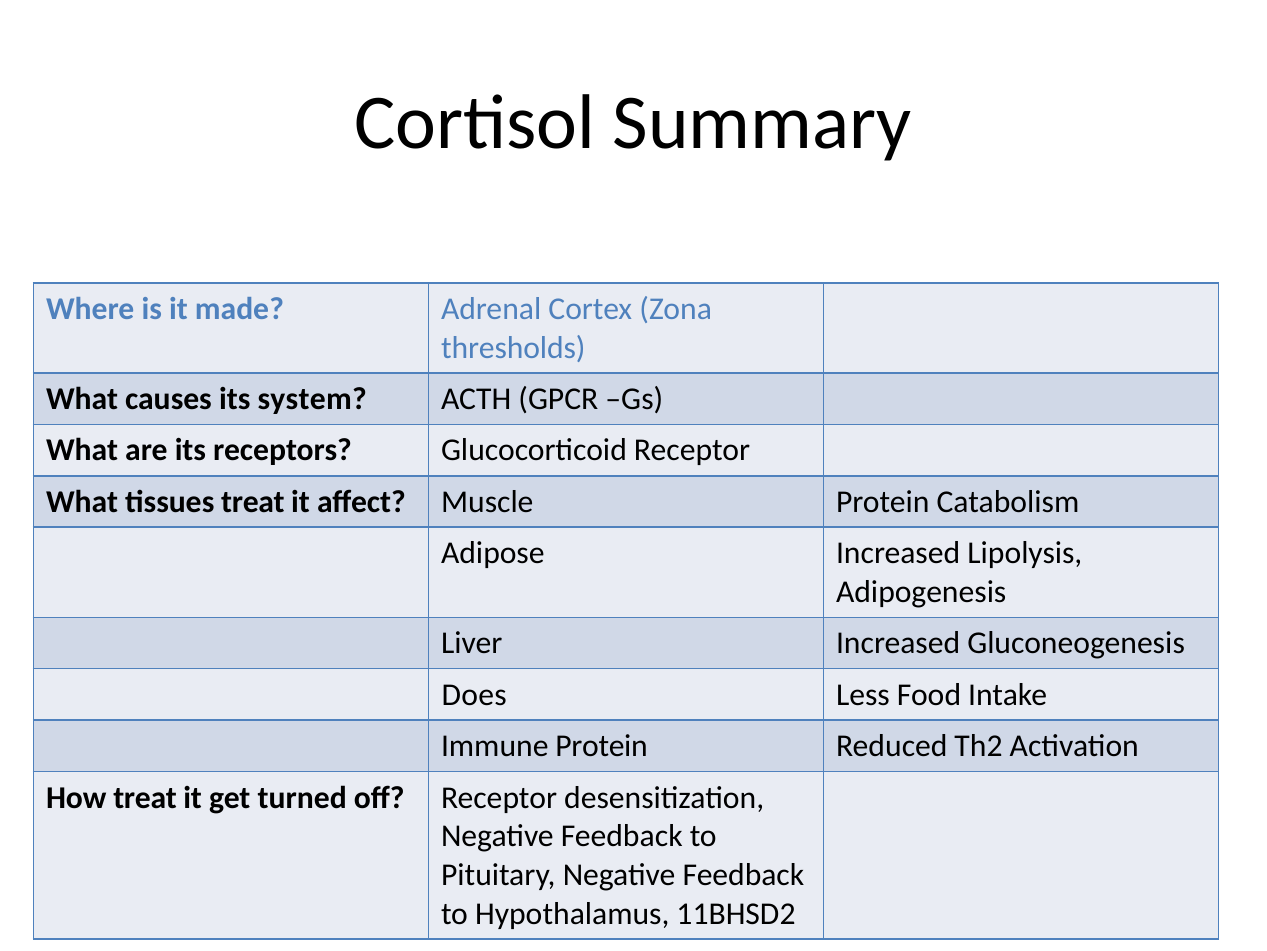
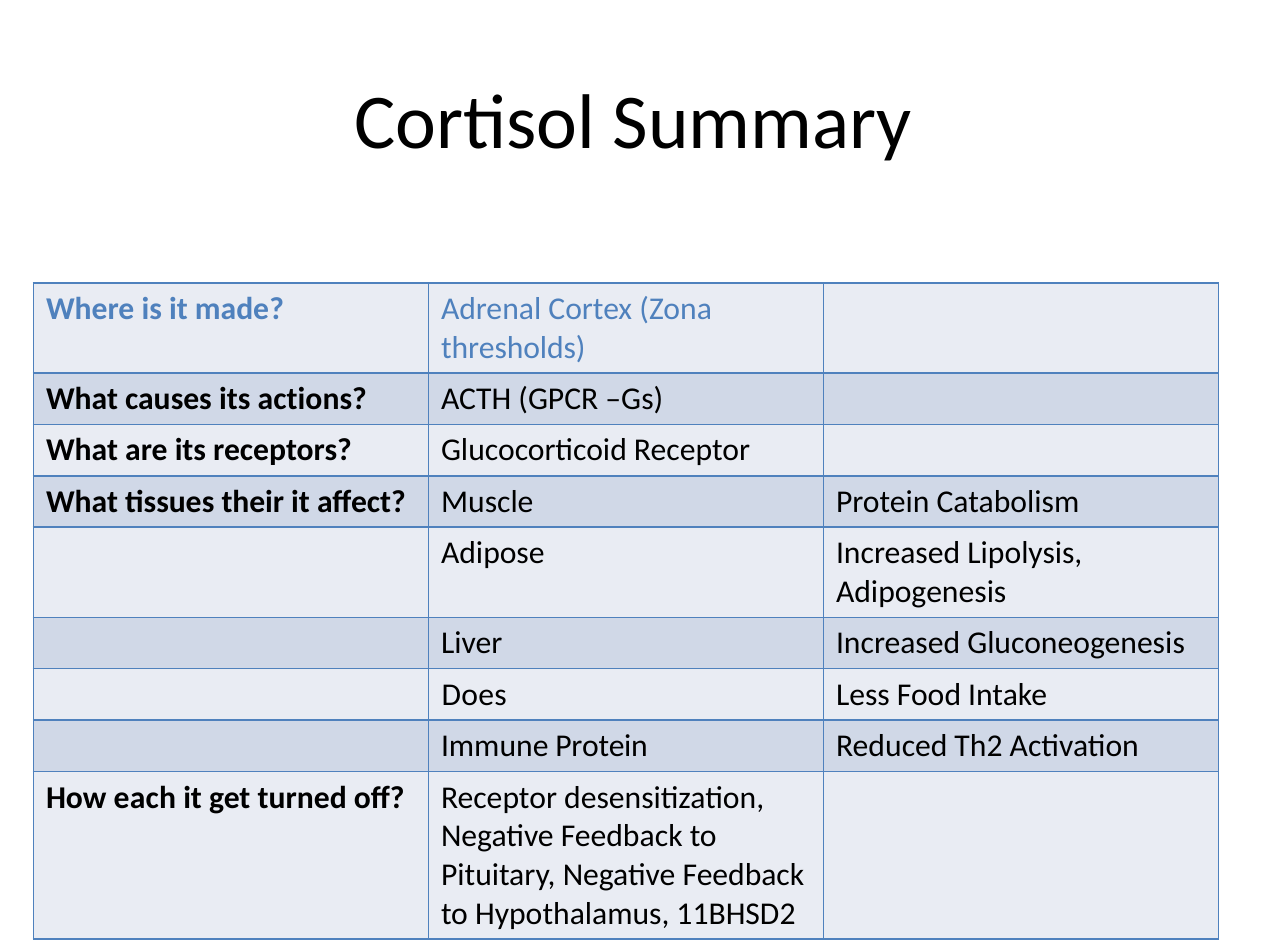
system: system -> actions (312, 399)
tissues treat: treat -> their (253, 501)
How treat: treat -> each (145, 797)
